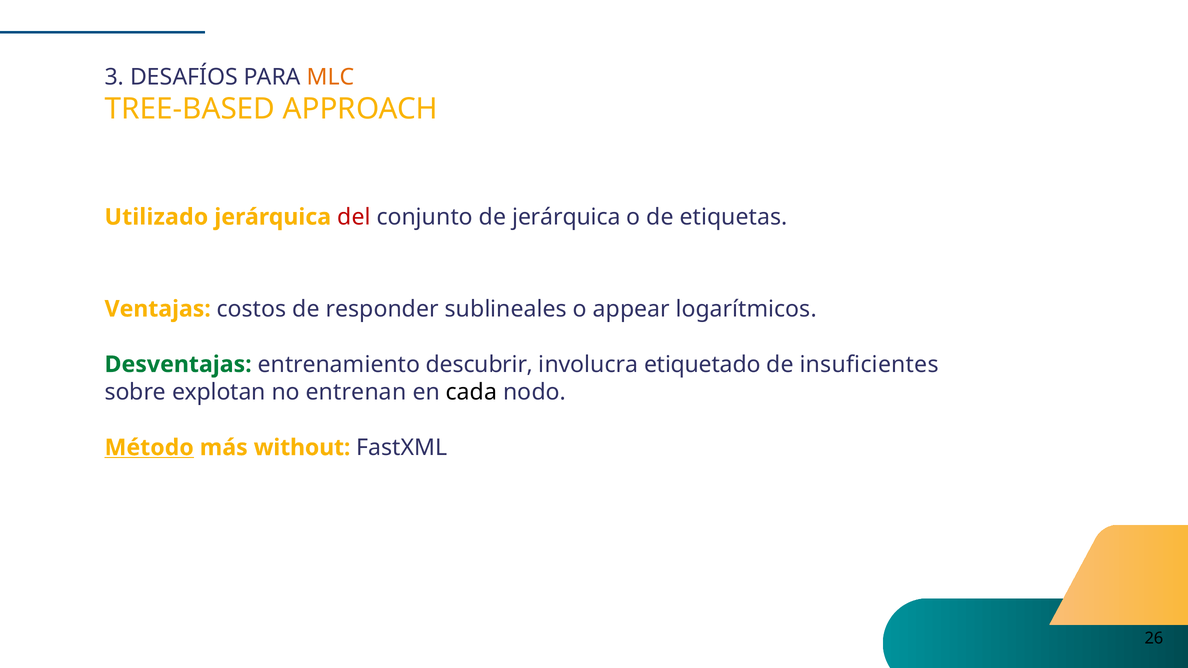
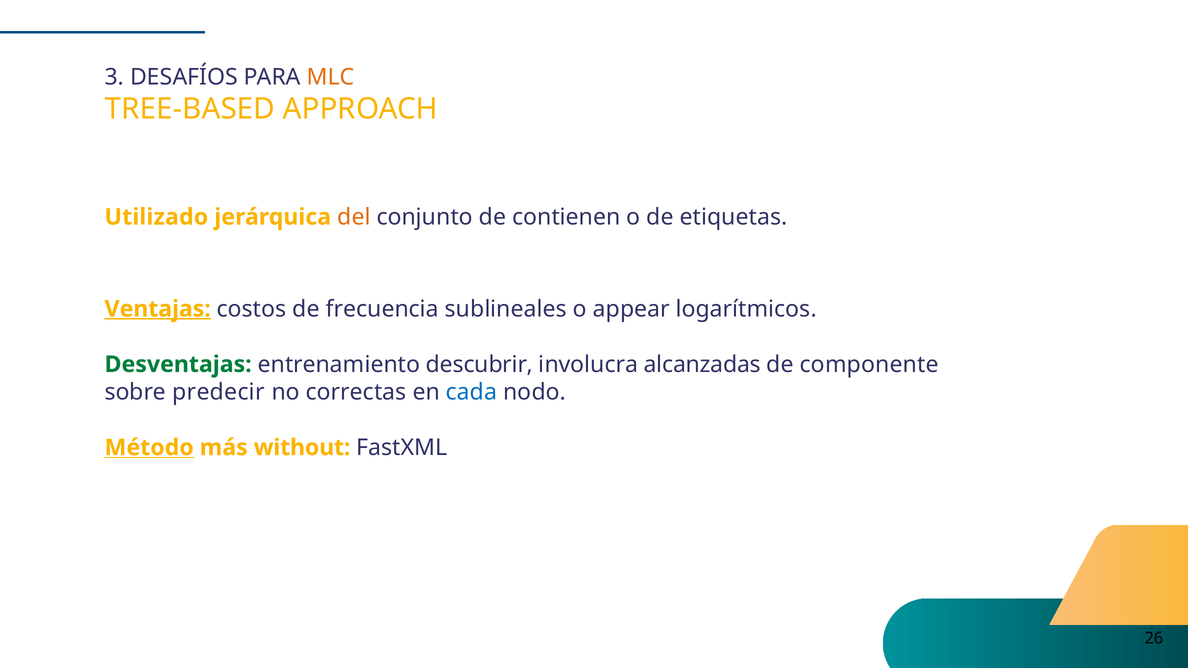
del colour: red -> orange (354, 217)
de jerárquica: jerárquica -> contienen (566, 217)
Ventajas underline: none -> present (158, 309)
responder: responder -> frecuencia (382, 309)
etiquetado: etiquetado -> alcanzadas (702, 365)
insuficientes: insuficientes -> componente (869, 365)
explotan: explotan -> predecir (219, 392)
entrenan: entrenan -> correctas (356, 392)
cada colour: black -> blue (471, 392)
